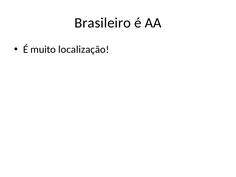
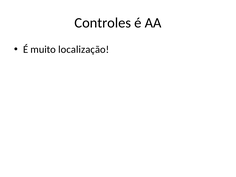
Brasileiro: Brasileiro -> Controles (103, 23)
